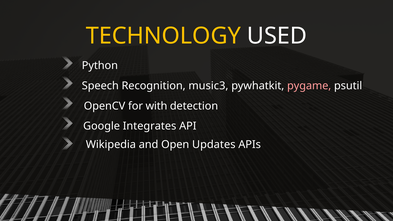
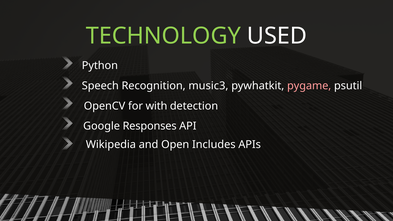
TECHNOLOGY colour: yellow -> light green (163, 36)
Integrates: Integrates -> Responses (150, 126)
Updates: Updates -> Includes (214, 145)
